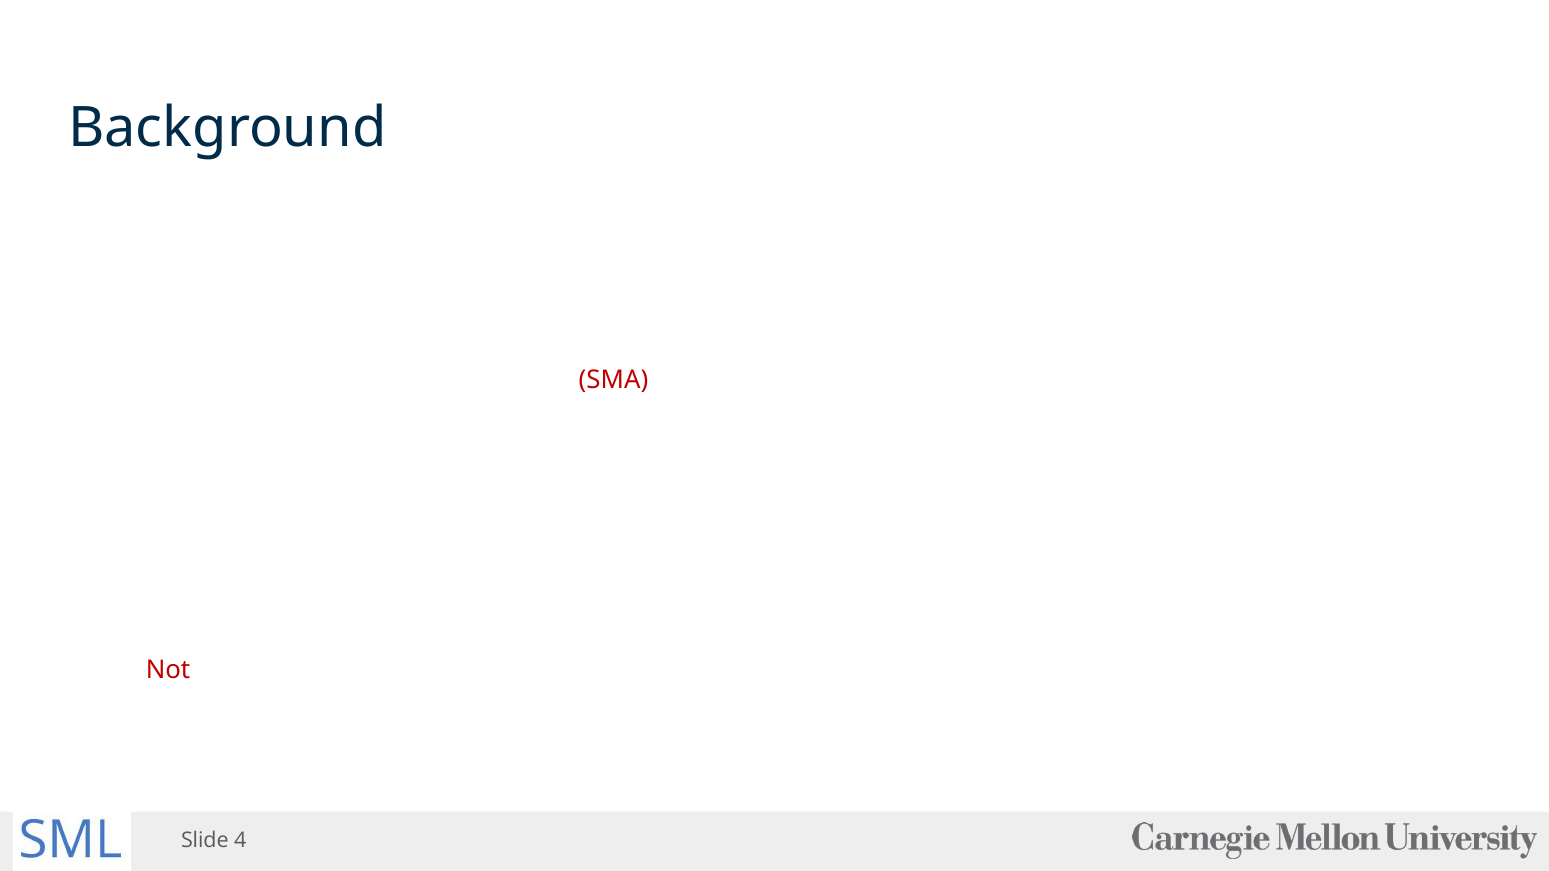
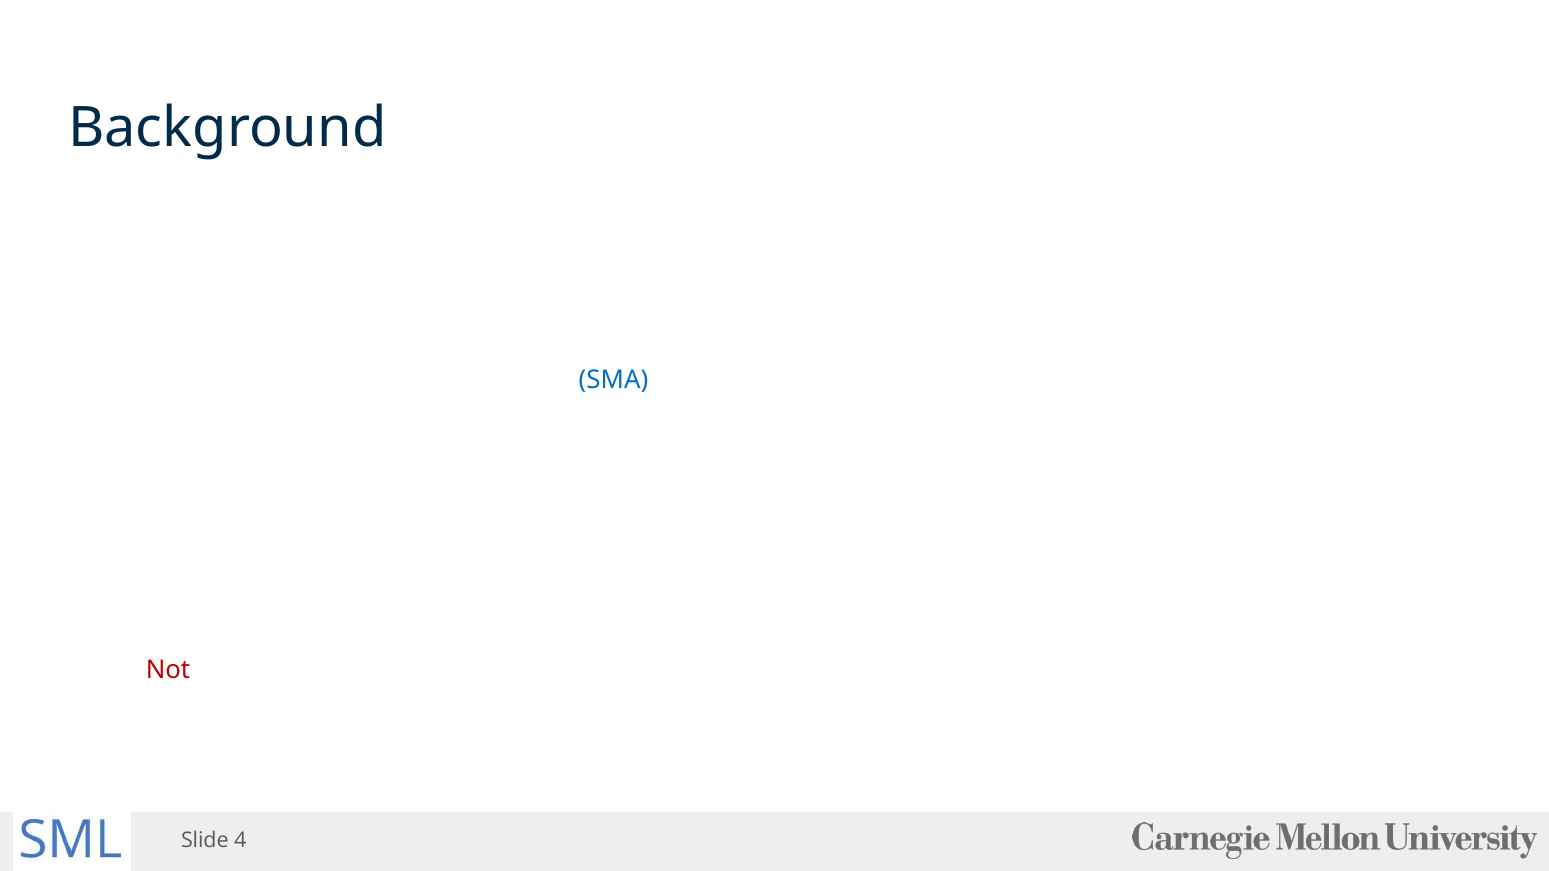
SMA colour: red -> blue (613, 381)
